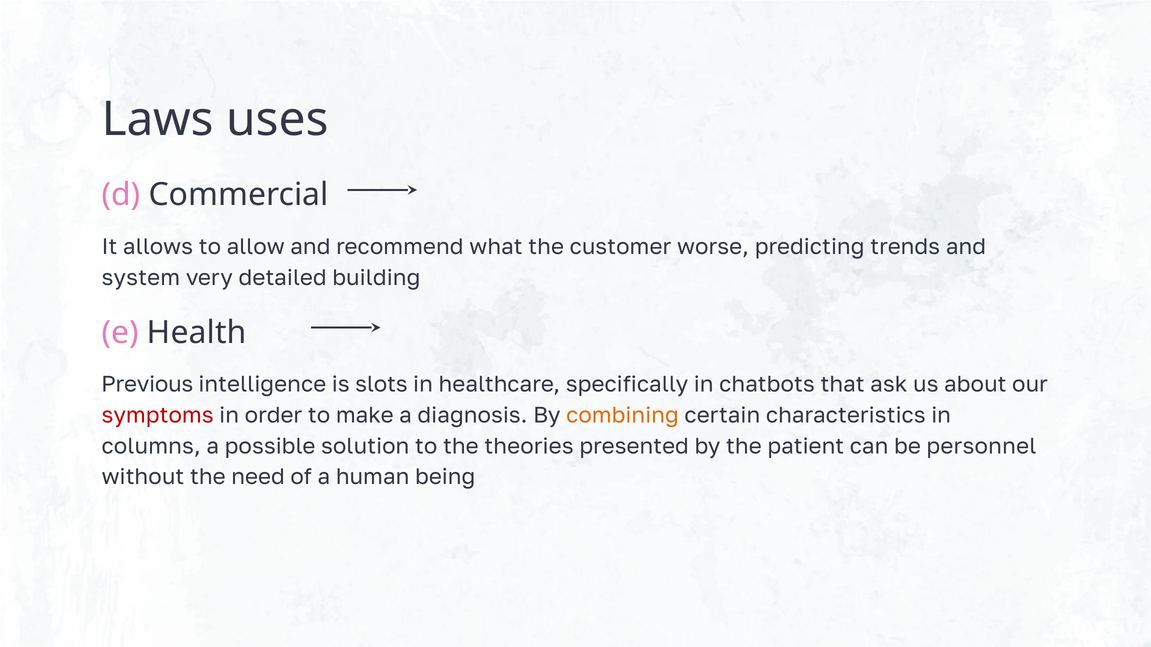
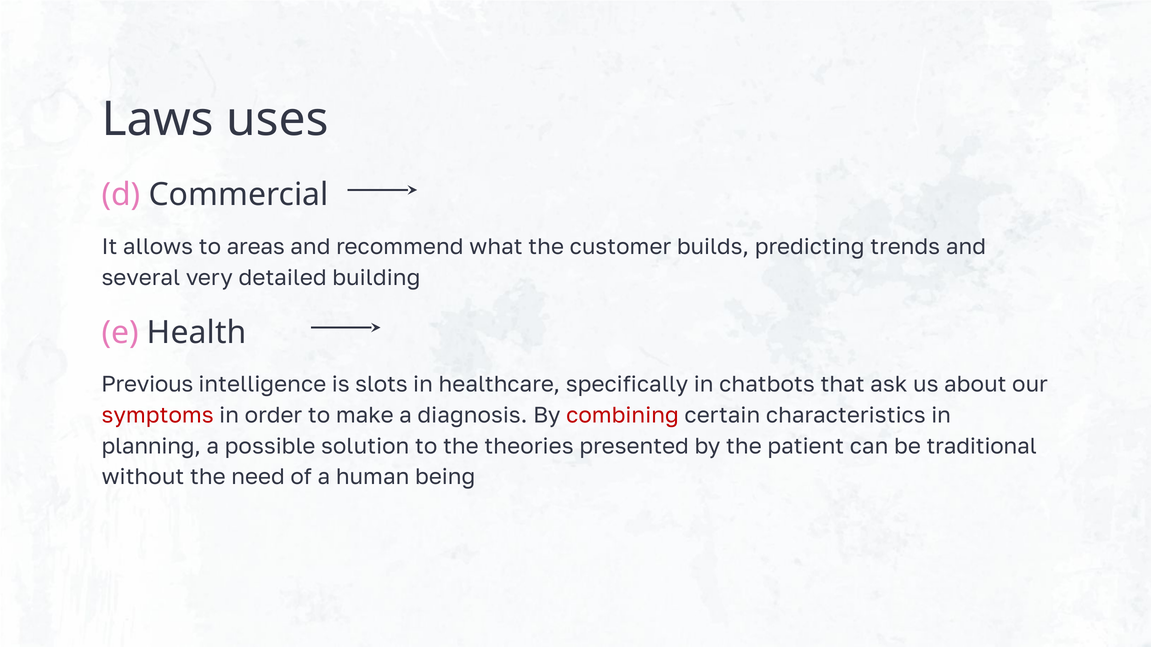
allow: allow -> areas (256, 247)
worse: worse -> builds (713, 247)
system: system -> several (141, 278)
combining colour: orange -> red (623, 416)
columns: columns -> planning (151, 447)
personnel: personnel -> traditional (982, 447)
